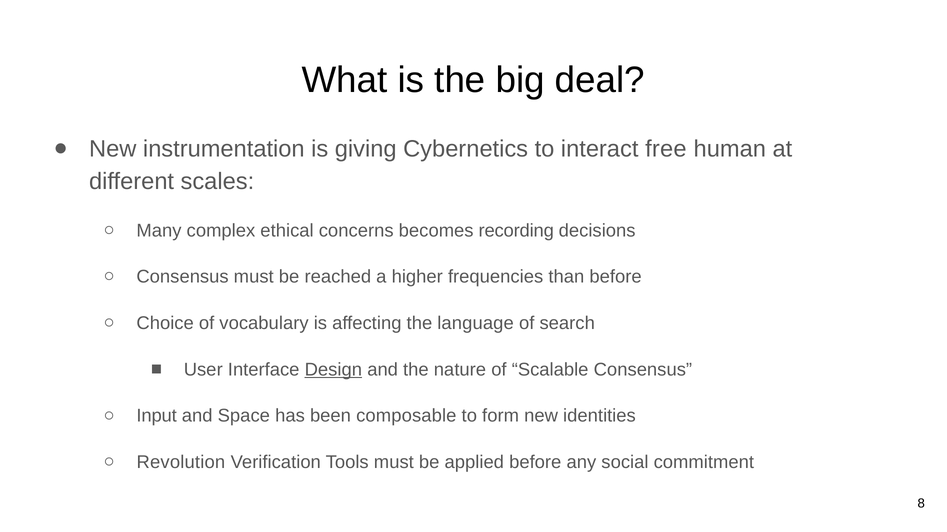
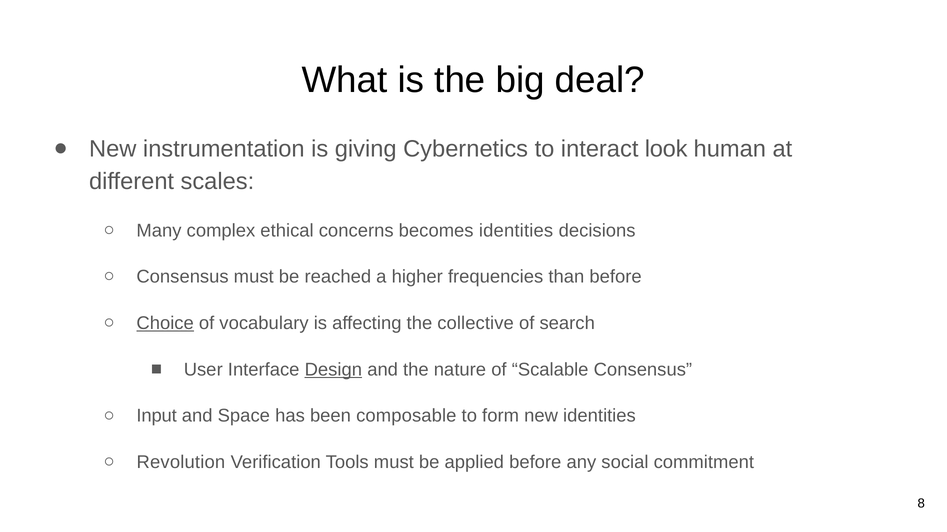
free: free -> look (666, 149)
becomes recording: recording -> identities (516, 231)
Choice underline: none -> present (165, 324)
language: language -> collective (476, 324)
